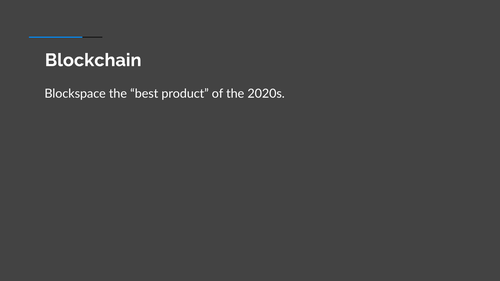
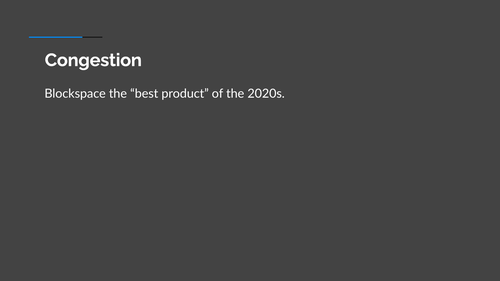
Blockchain: Blockchain -> Congestion (93, 60)
